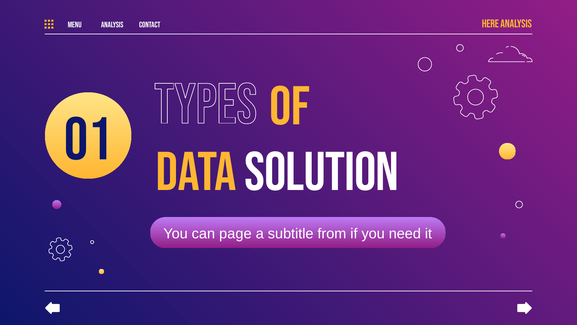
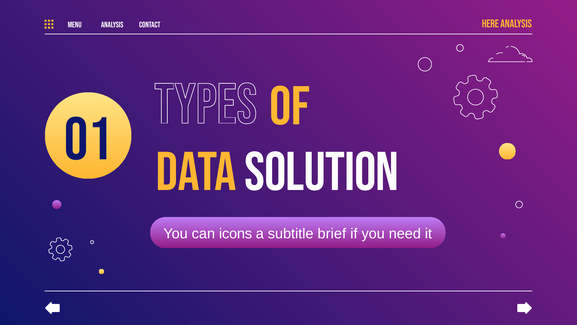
page: page -> icons (236, 233)
from: from -> brief (332, 233)
